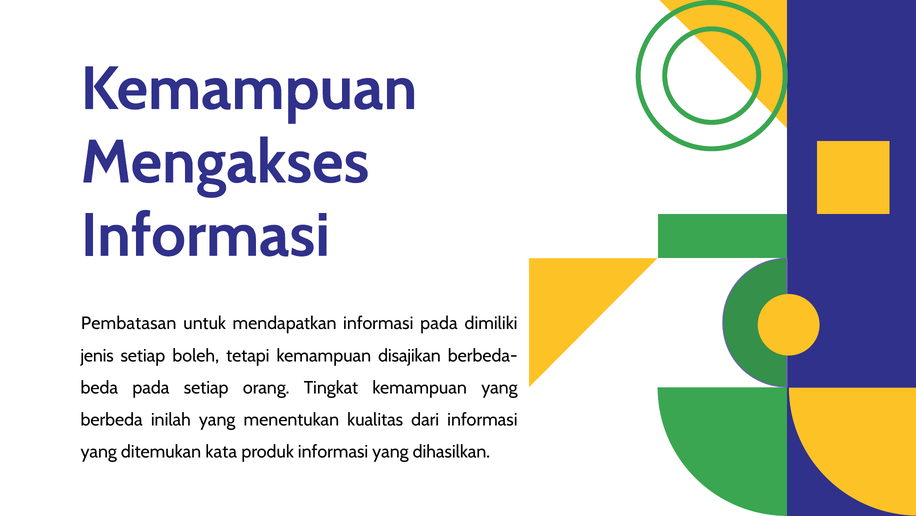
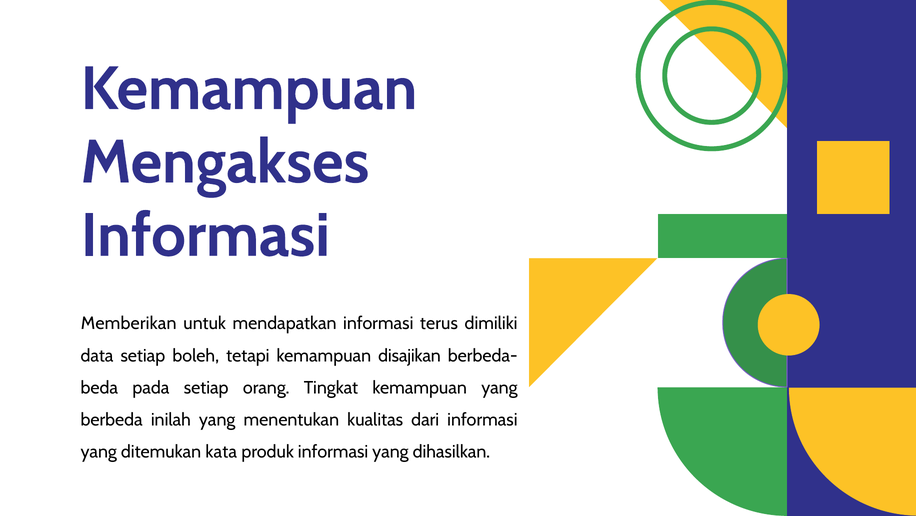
Pembatasan: Pembatasan -> Memberikan (129, 323)
informasi pada: pada -> terus (439, 323)
jenis: jenis -> data (97, 355)
